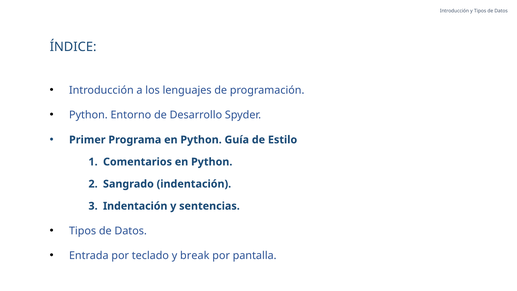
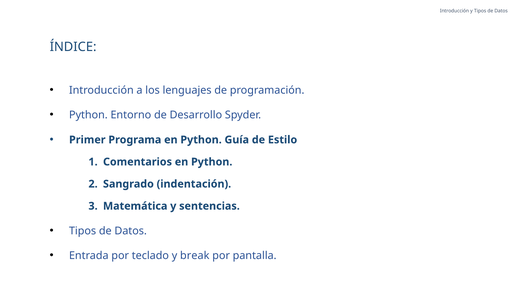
Indentación: Indentación -> Matemática (135, 206)
